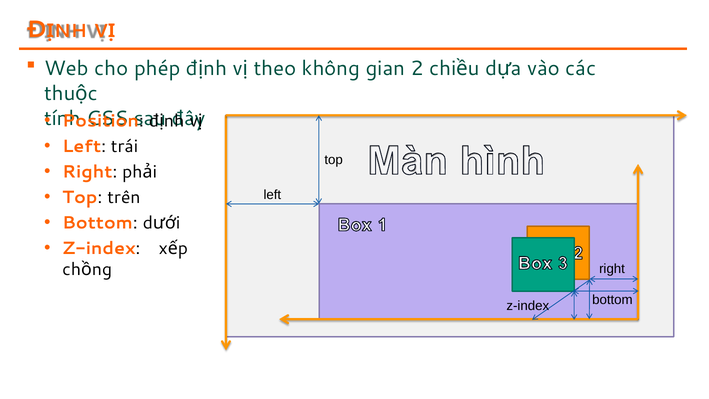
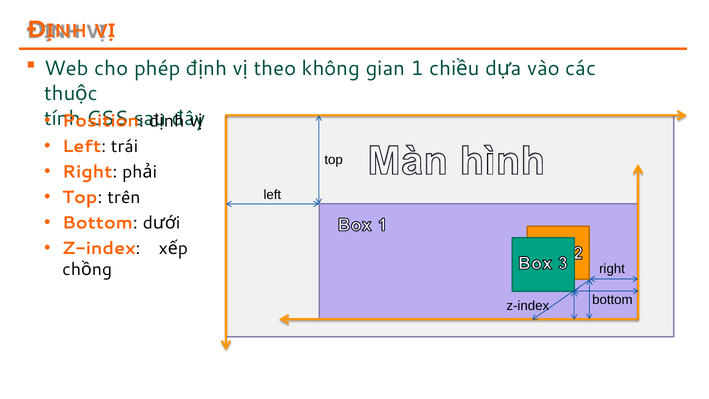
2: 2 -> 1 (417, 69)
